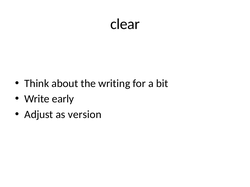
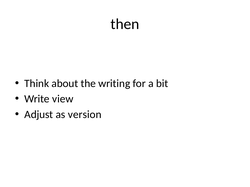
clear: clear -> then (125, 24)
early: early -> view (63, 99)
